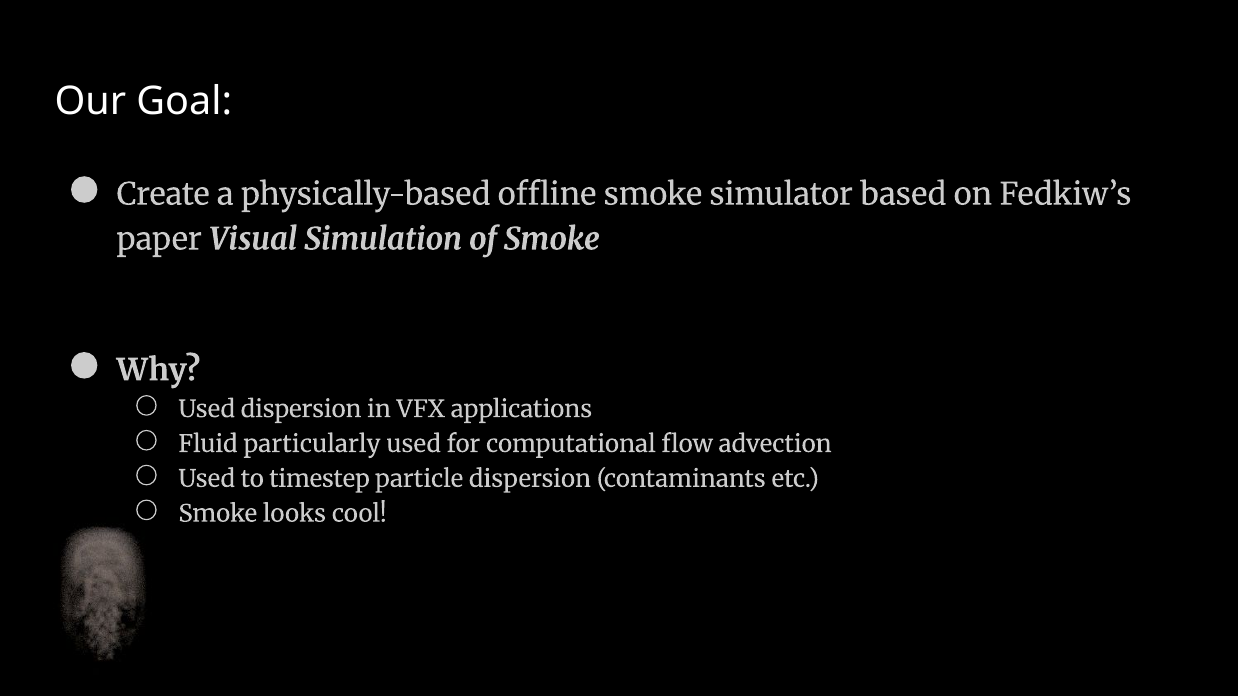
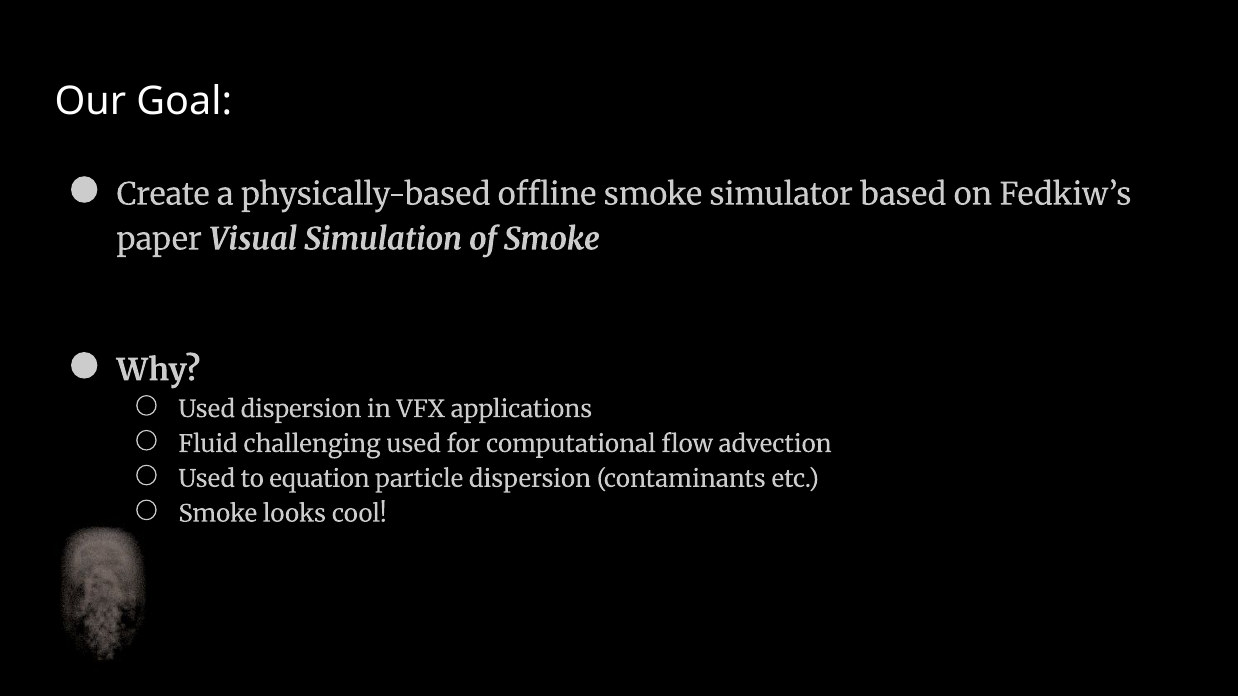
particularly: particularly -> challenging (312, 444)
timestep: timestep -> equation (320, 479)
